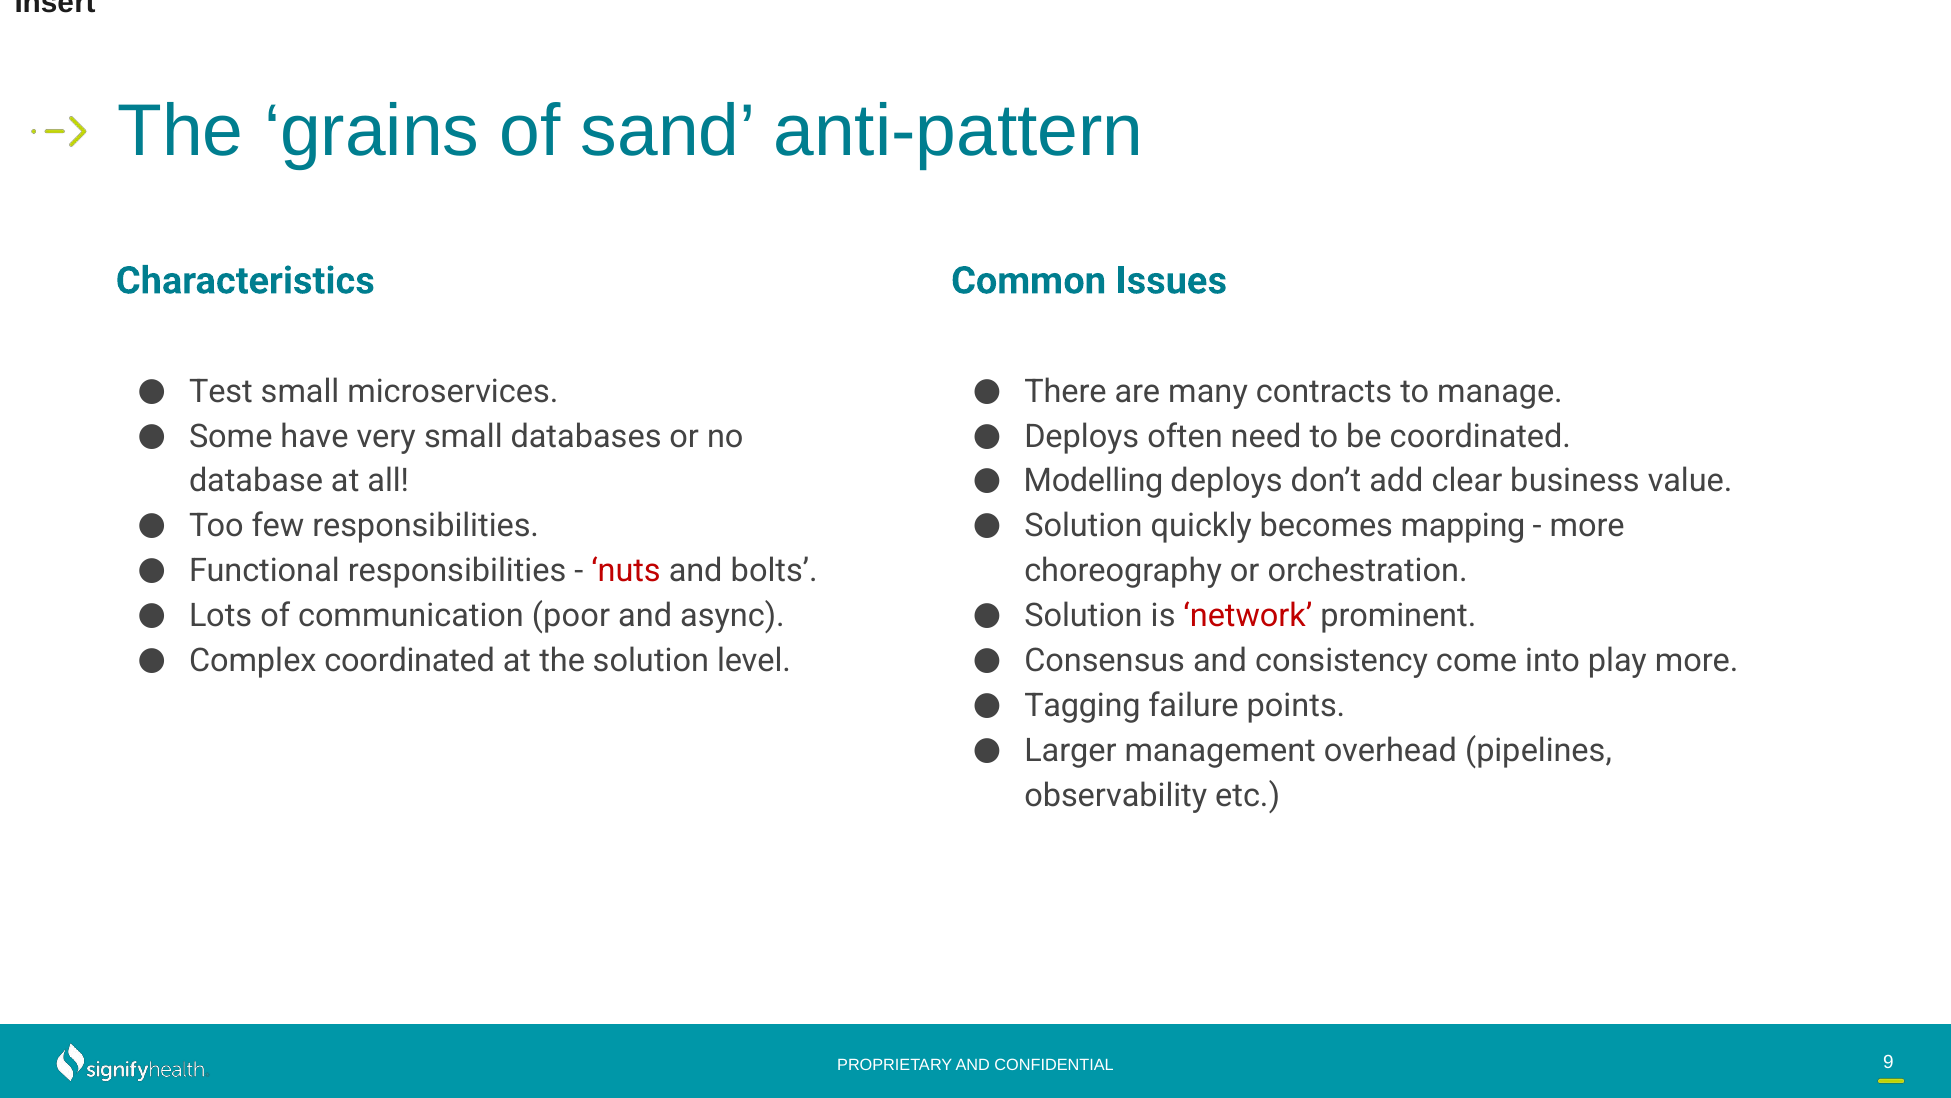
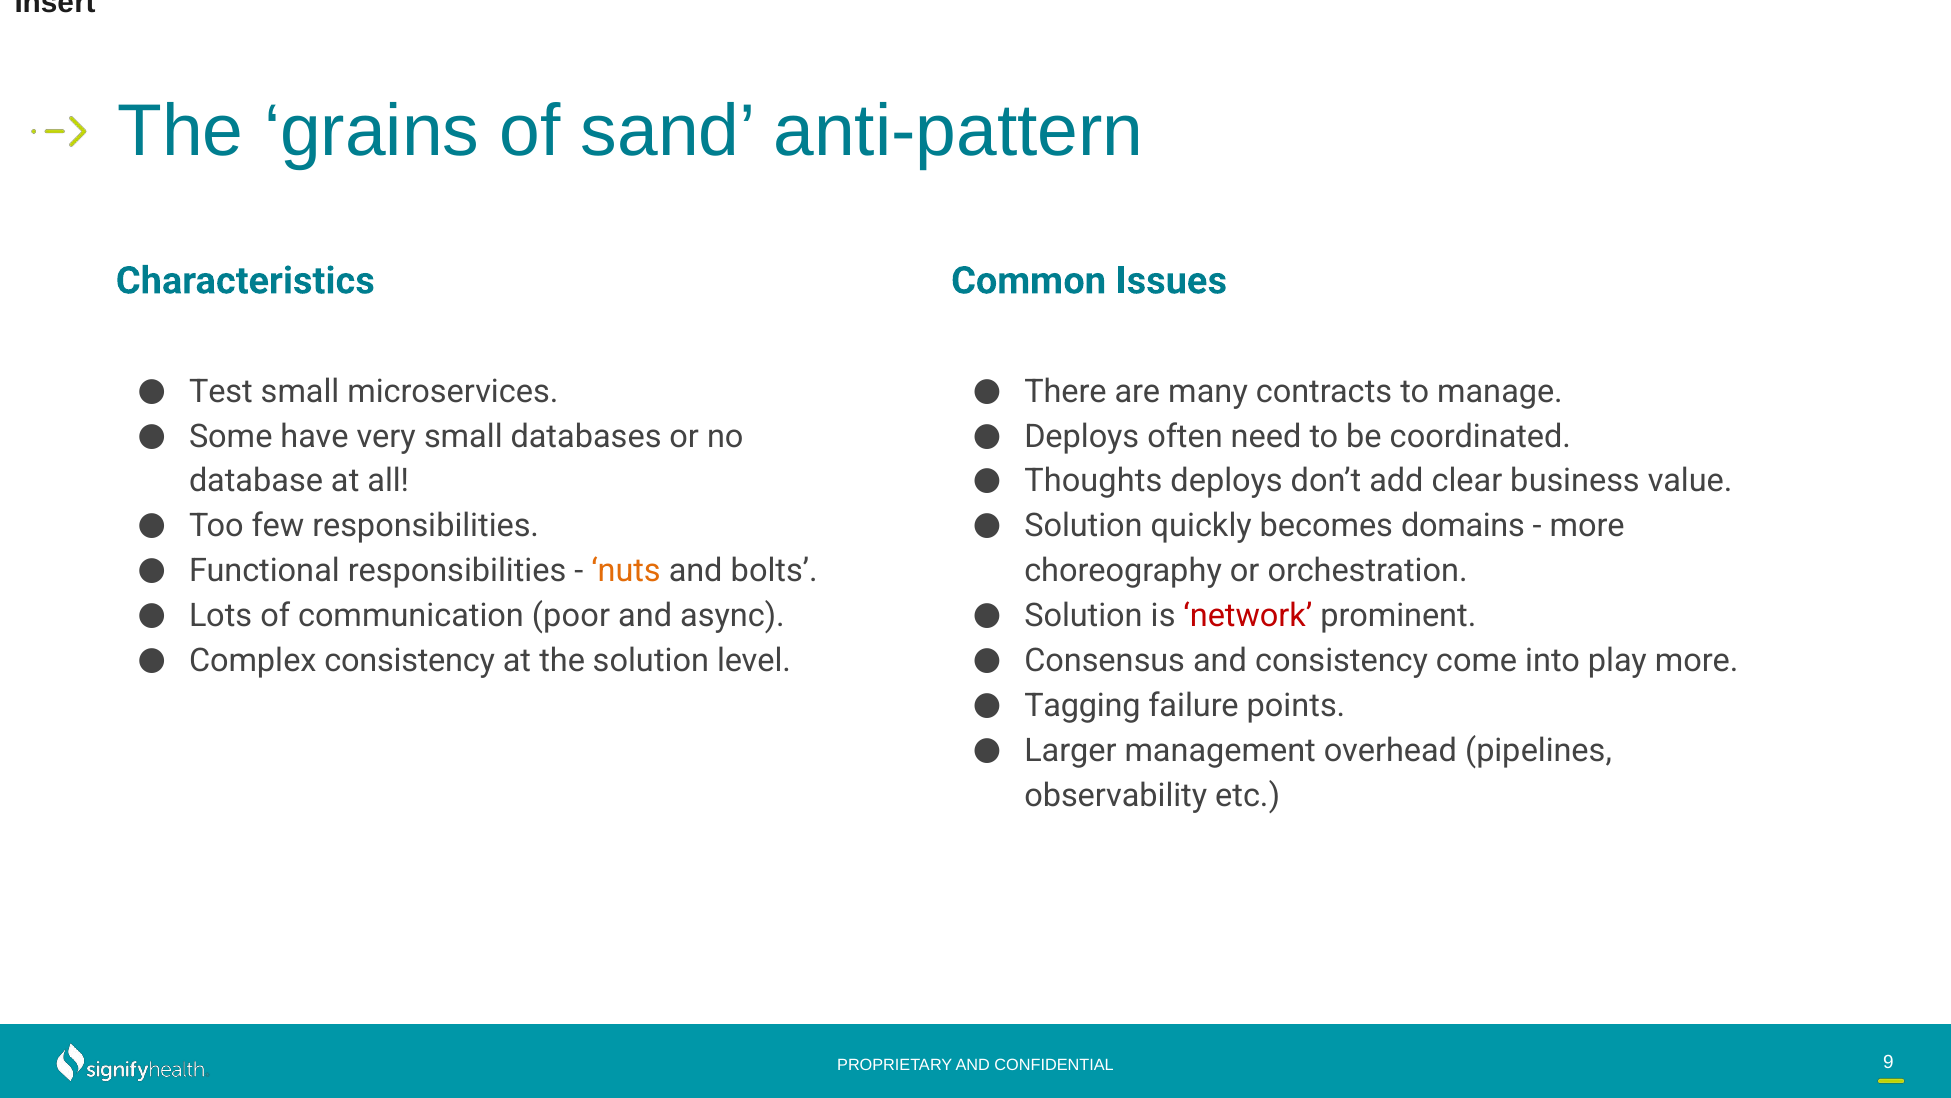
Modelling: Modelling -> Thoughts (1093, 481)
mapping: mapping -> domains (1463, 526)
nuts colour: red -> orange (626, 571)
Complex coordinated: coordinated -> consistency (410, 660)
